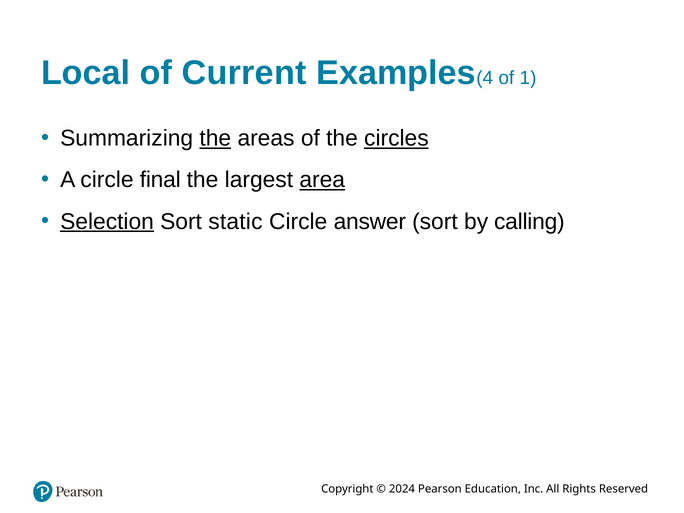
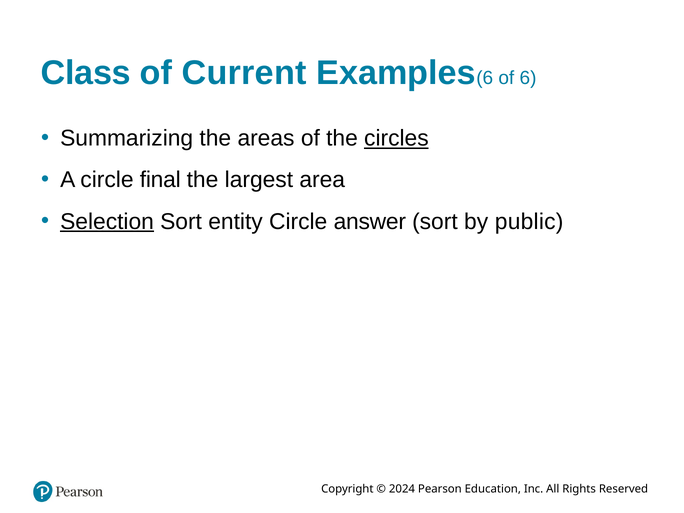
Local: Local -> Class (86, 73)
4: 4 -> 6 (485, 78)
of 1: 1 -> 6 (528, 78)
the underline: present -> none (215, 138)
area underline: present -> none (322, 180)
static: static -> entity (236, 221)
calling: calling -> public (529, 221)
